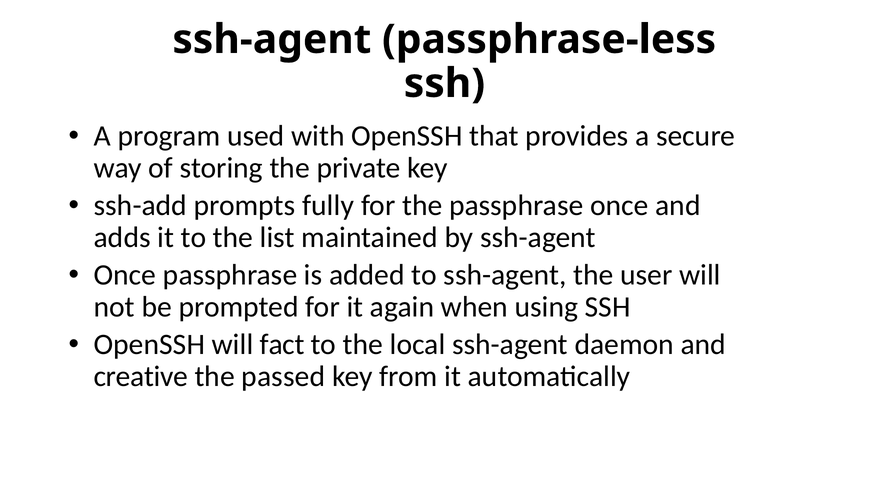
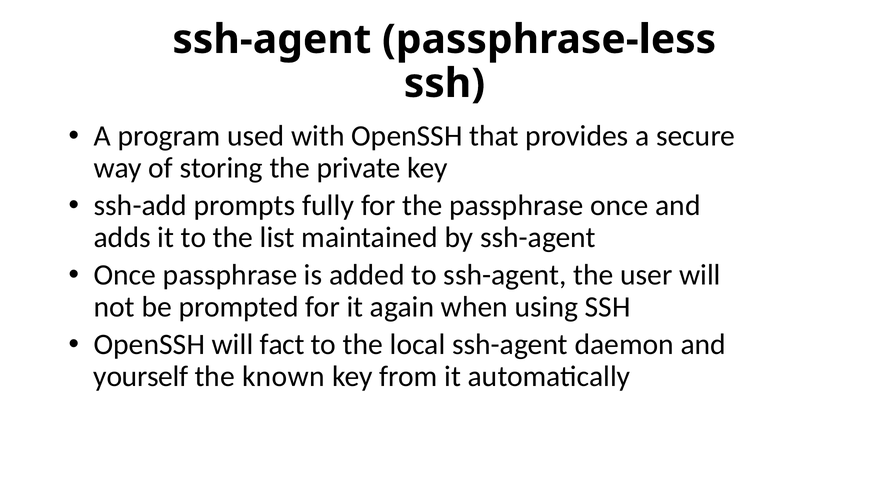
creative: creative -> yourself (141, 376)
passed: passed -> known (283, 376)
